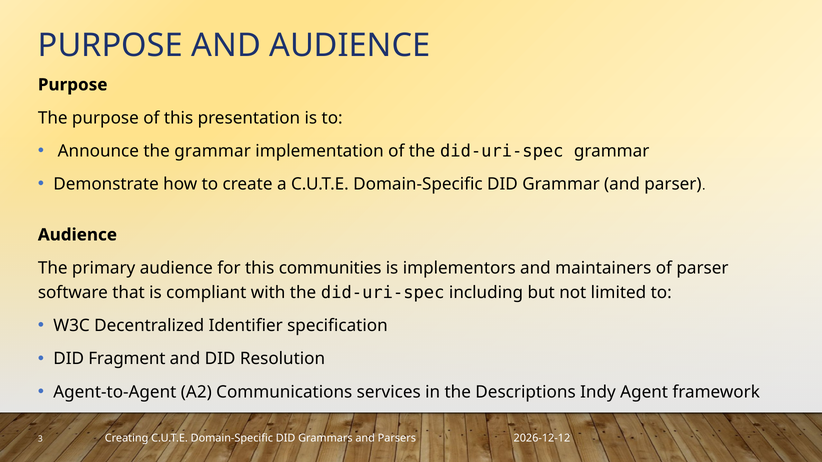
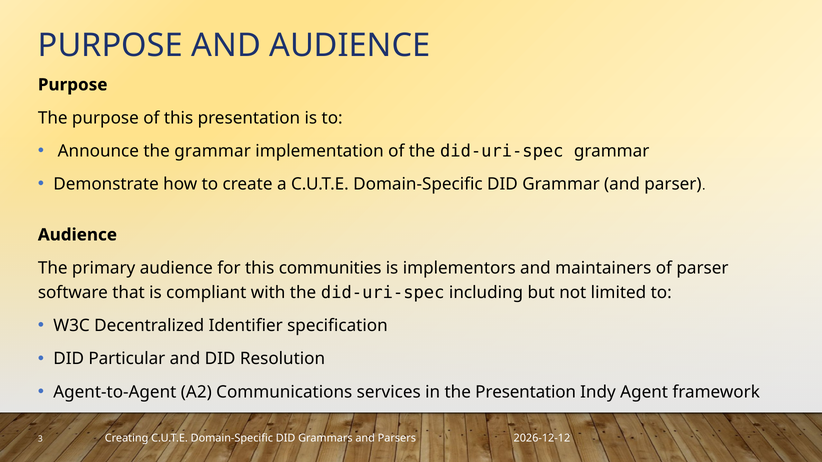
Fragment: Fragment -> Particular (127, 359)
the Descriptions: Descriptions -> Presentation (526, 392)
